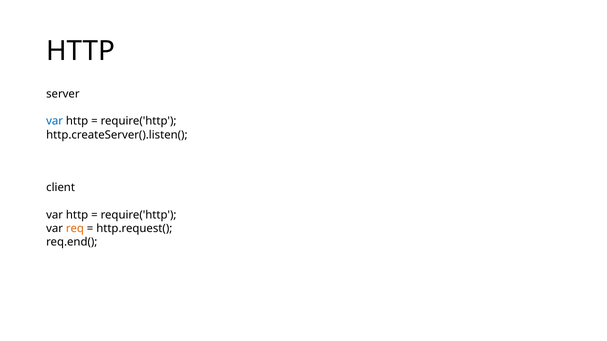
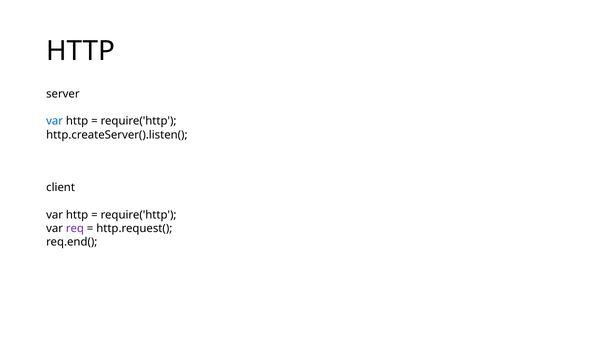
req colour: orange -> purple (75, 229)
